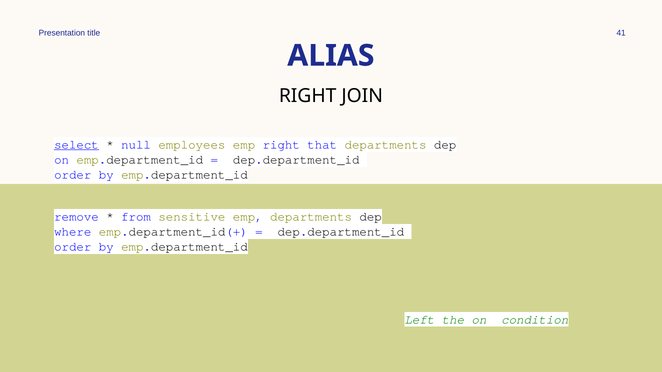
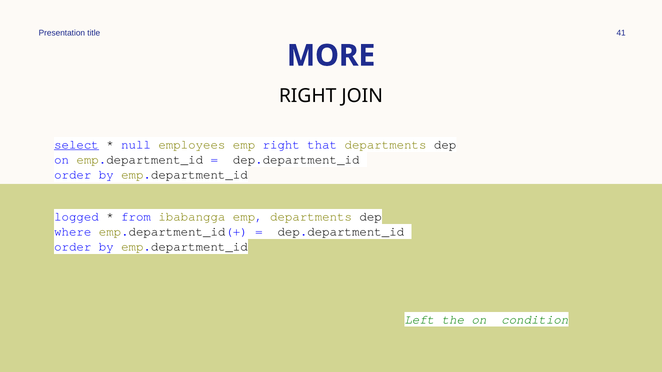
ALIAS: ALIAS -> MORE (331, 56)
remove: remove -> logged (76, 217)
sensitive: sensitive -> ibabangga (192, 217)
